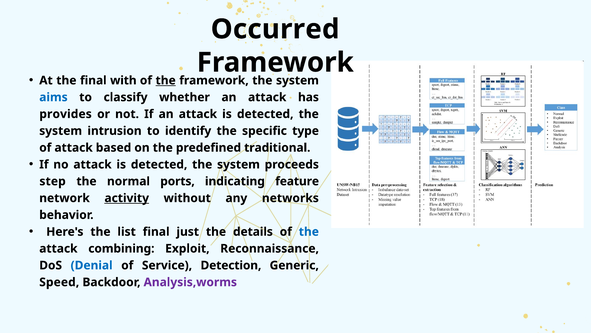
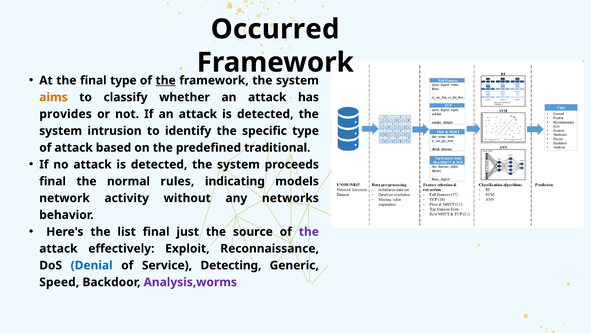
final with: with -> type (123, 80)
aims colour: blue -> orange (53, 97)
step: step -> final (53, 181)
ports: ports -> rules (177, 181)
feature: feature -> models (297, 181)
activity underline: present -> none (127, 198)
details: details -> source (253, 231)
the colour: blue -> purple (309, 231)
combining: combining -> effectively (121, 248)
Detection: Detection -> Detecting (231, 265)
